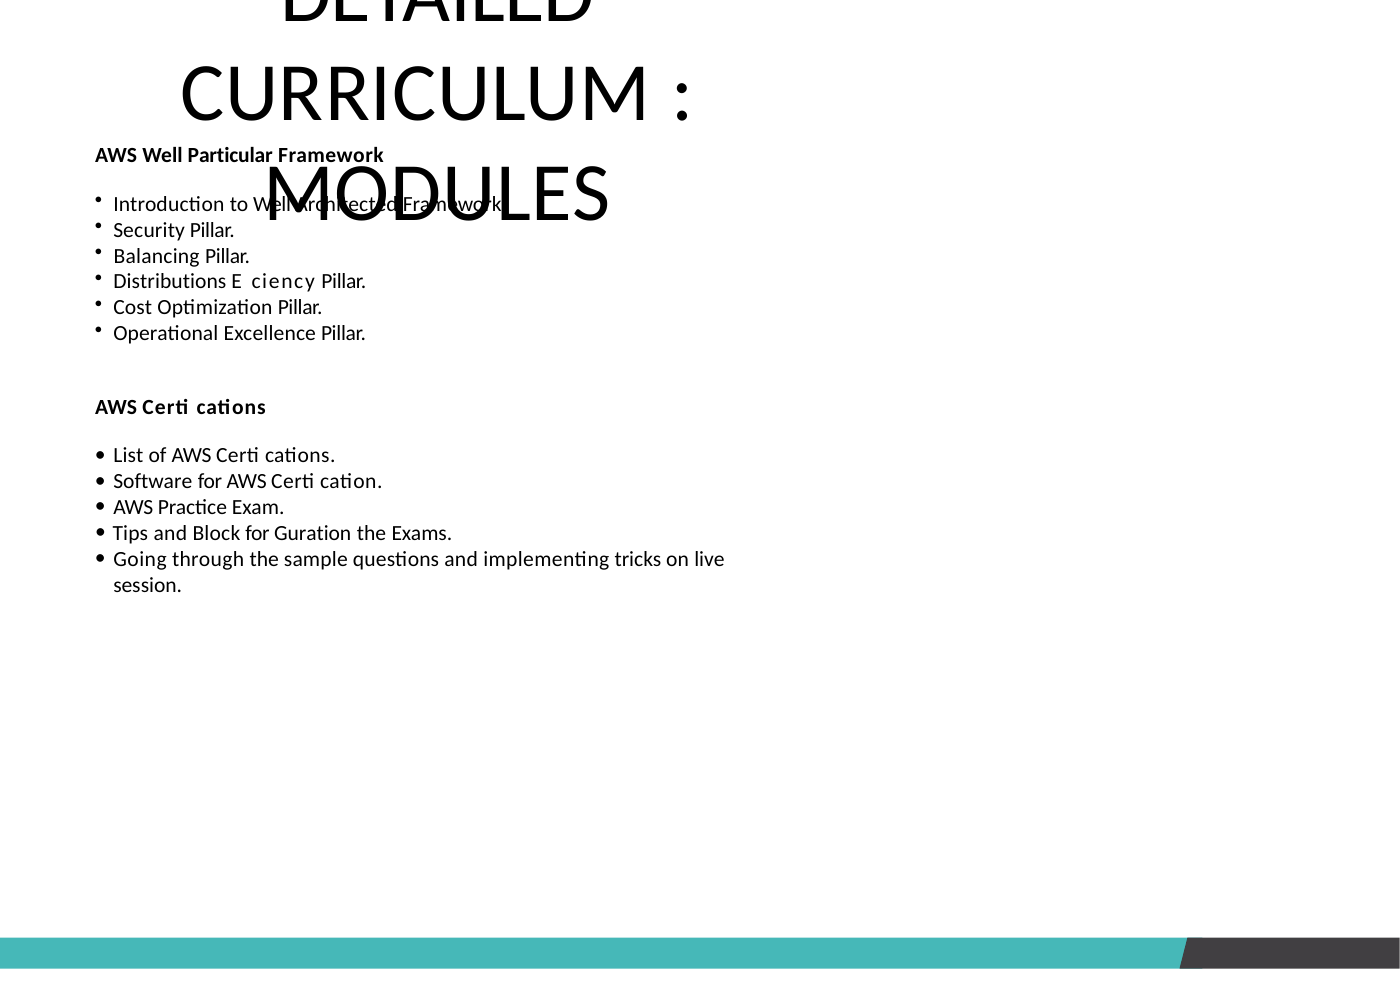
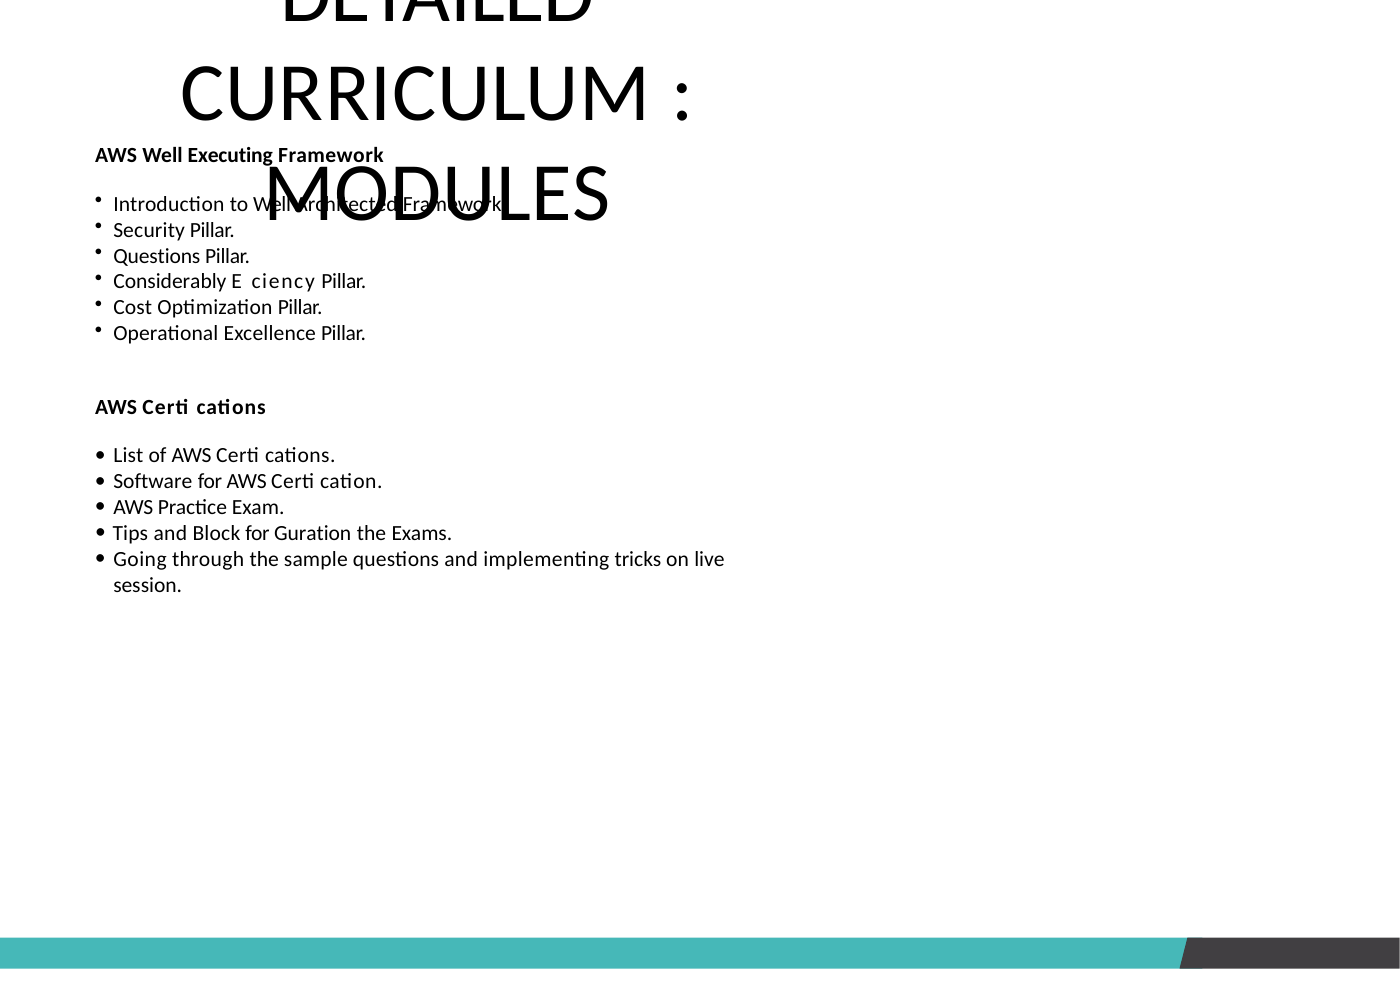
Particular: Particular -> Executing (230, 156)
Balancing: Balancing -> Questions (157, 256)
Distributions: Distributions -> Considerably (170, 282)
